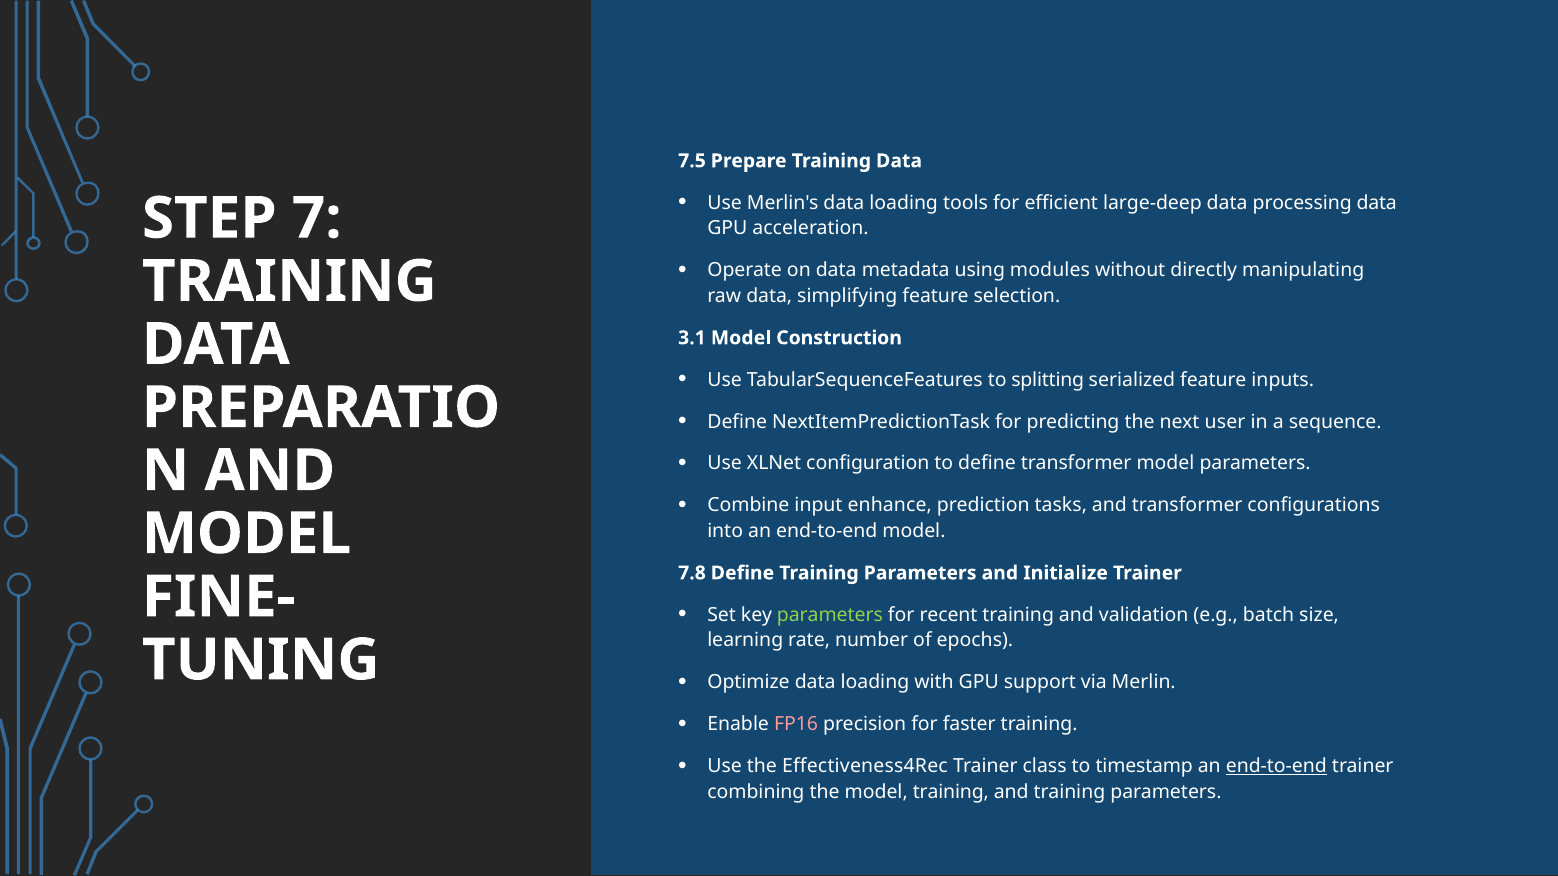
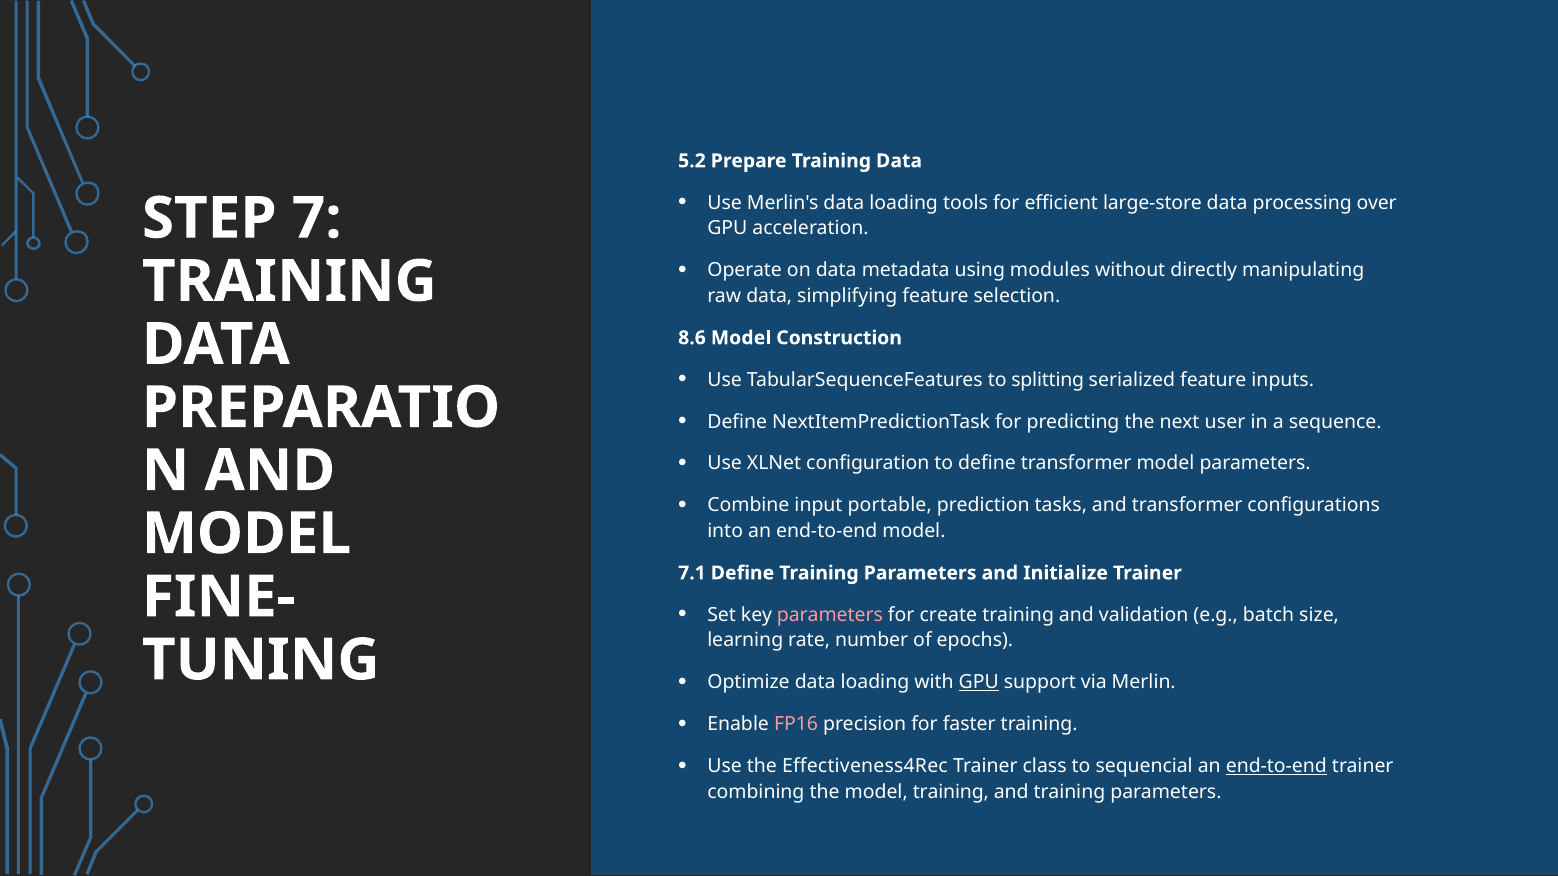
7.5: 7.5 -> 5.2 (692, 161)
large-deep: large-deep -> large-store (1152, 203)
processing data: data -> over (1377, 203)
3.1: 3.1 -> 8.6 (692, 338)
enhance: enhance -> portable (890, 506)
7.8: 7.8 -> 7.1 (692, 573)
parameters colour: light green -> pink (830, 615)
recent: recent -> create (948, 615)
GPU underline: none -> present (979, 683)
timestamp: timestamp -> sequencial (1144, 767)
